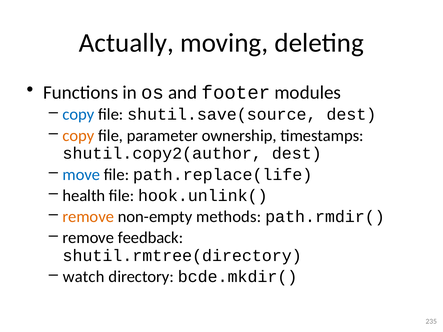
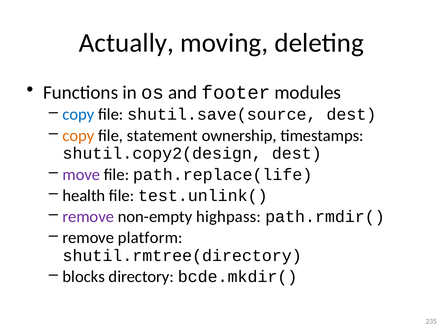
parameter: parameter -> statement (162, 136)
shutil.copy2(author: shutil.copy2(author -> shutil.copy2(design (162, 154)
move colour: blue -> purple (81, 175)
hook.unlink(: hook.unlink( -> test.unlink( (203, 196)
remove colour: orange -> purple (88, 217)
methods: methods -> highpass (229, 217)
feedback: feedback -> platform (150, 238)
watch: watch -> blocks (84, 277)
